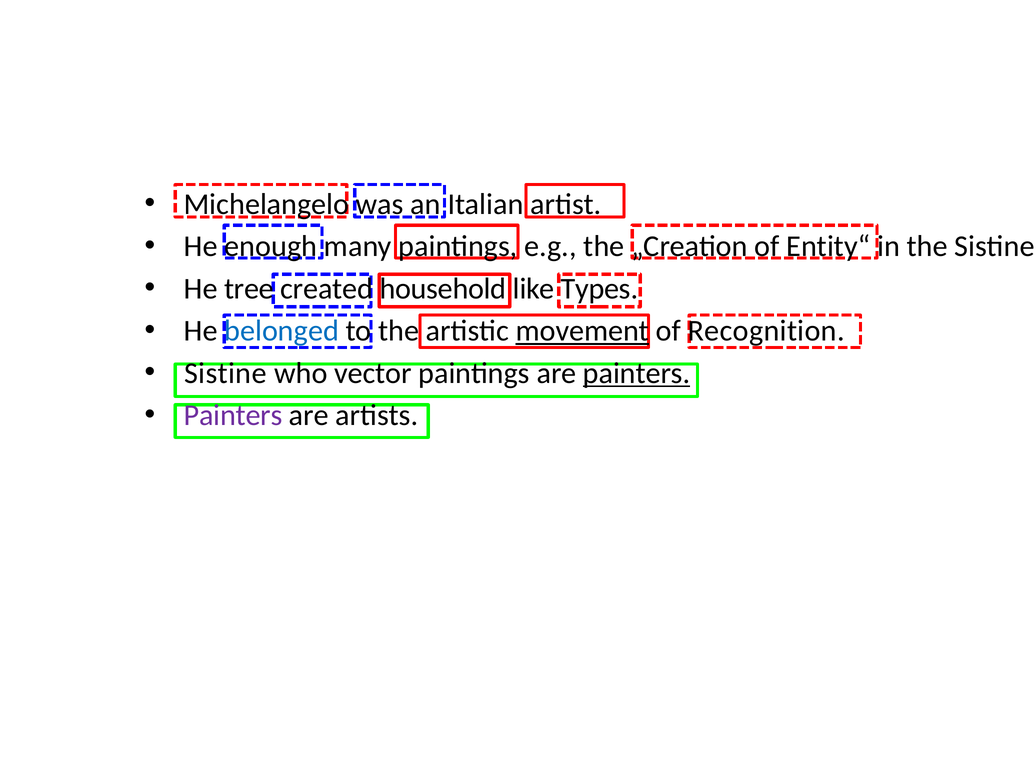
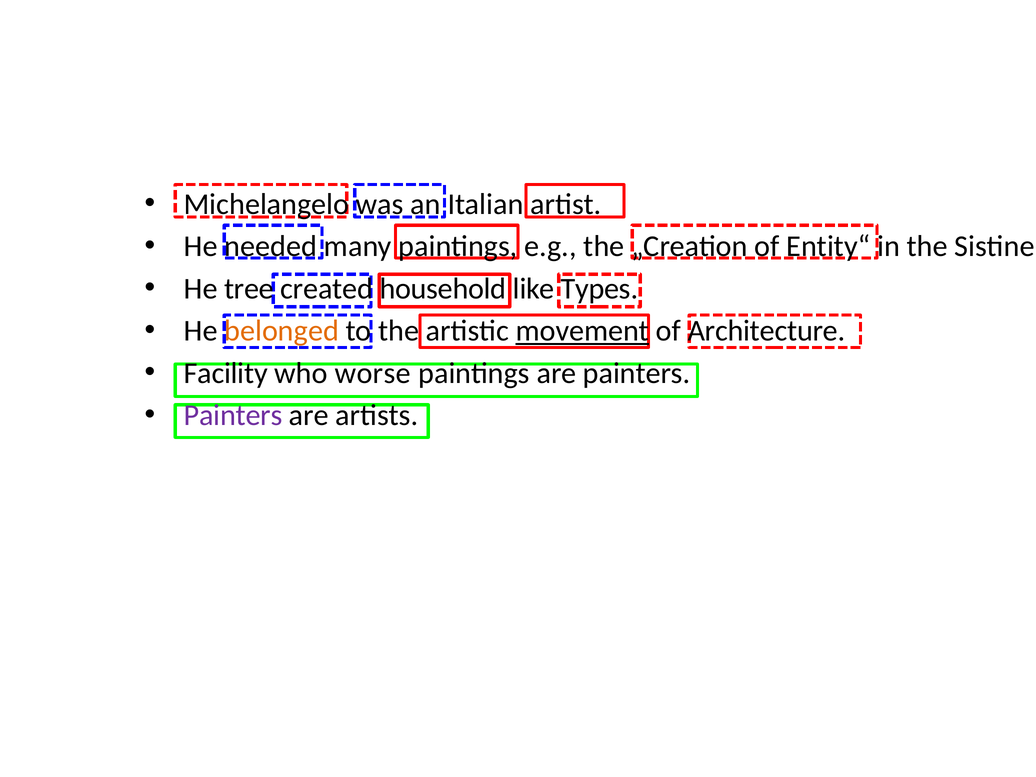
enough: enough -> needed (271, 246)
belonged colour: blue -> orange (282, 331)
Recognition: Recognition -> Architecture (766, 331)
Sistine: Sistine -> Facility (226, 373)
vector: vector -> worse (373, 373)
painters underline: present -> none (637, 373)
